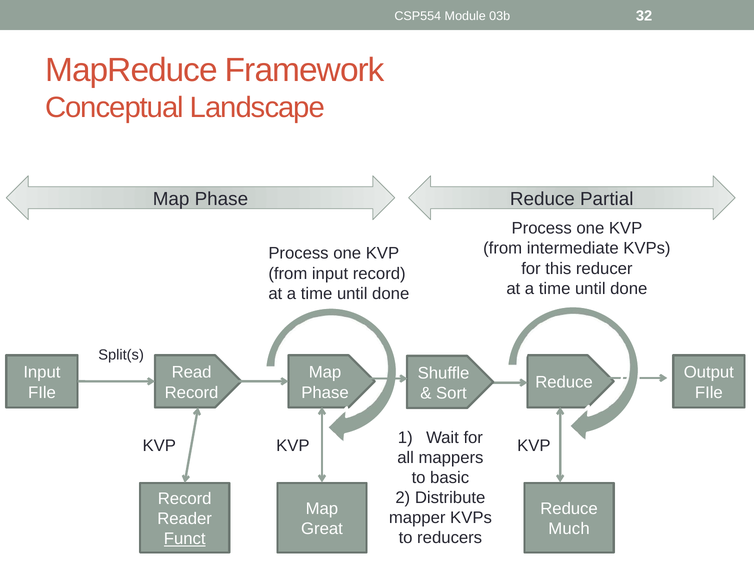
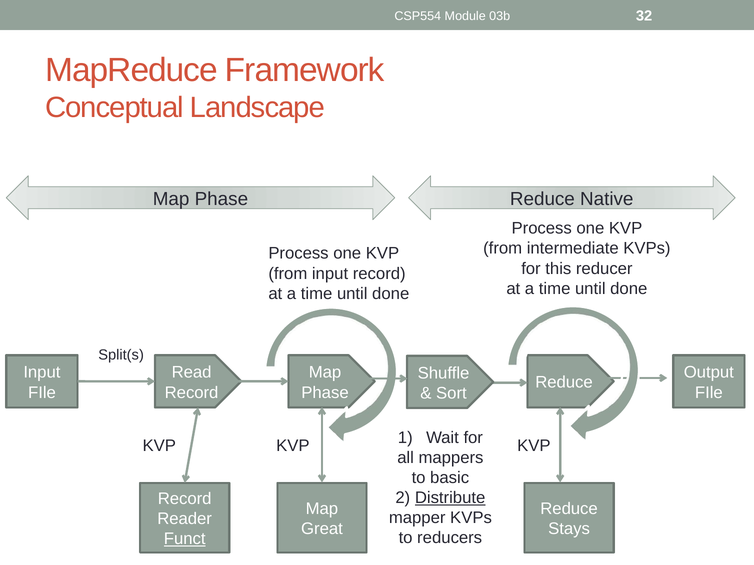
Partial: Partial -> Native (607, 199)
Distribute underline: none -> present (450, 498)
Much: Much -> Stays (569, 529)
